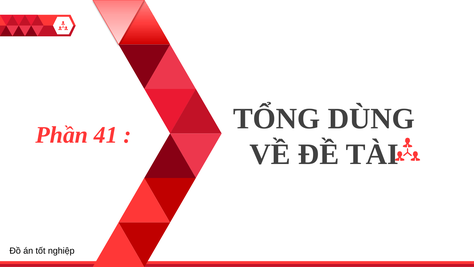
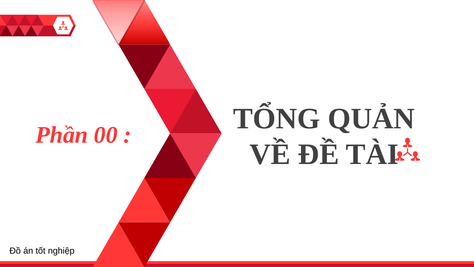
DÙNG: DÙNG -> QUẢN (371, 119)
41: 41 -> 00 (106, 135)
